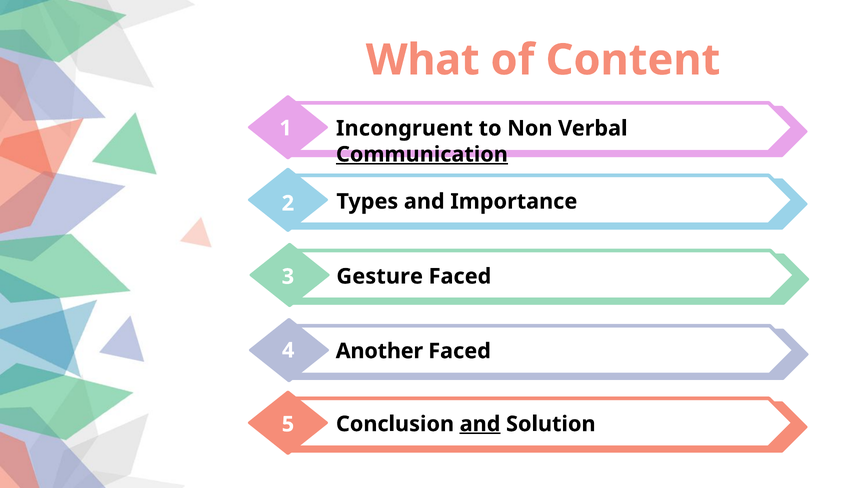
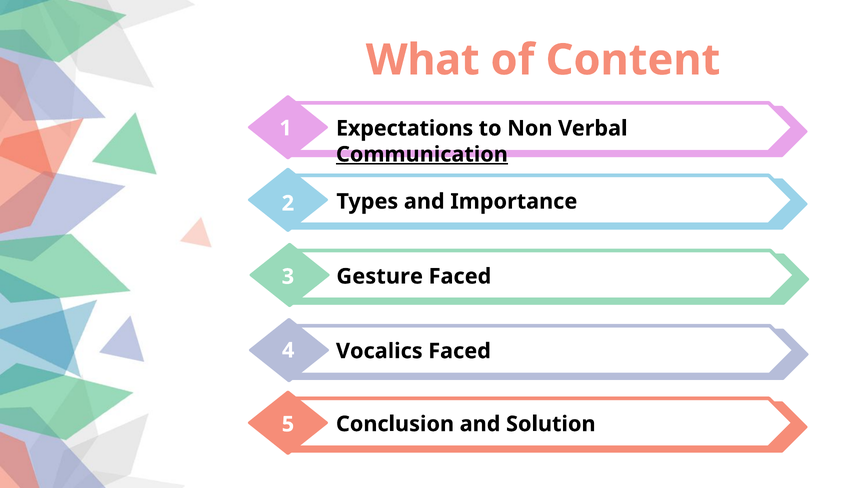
Incongruent: Incongruent -> Expectations (405, 128)
Another: Another -> Vocalics (379, 351)
and underline: present -> none (480, 424)
